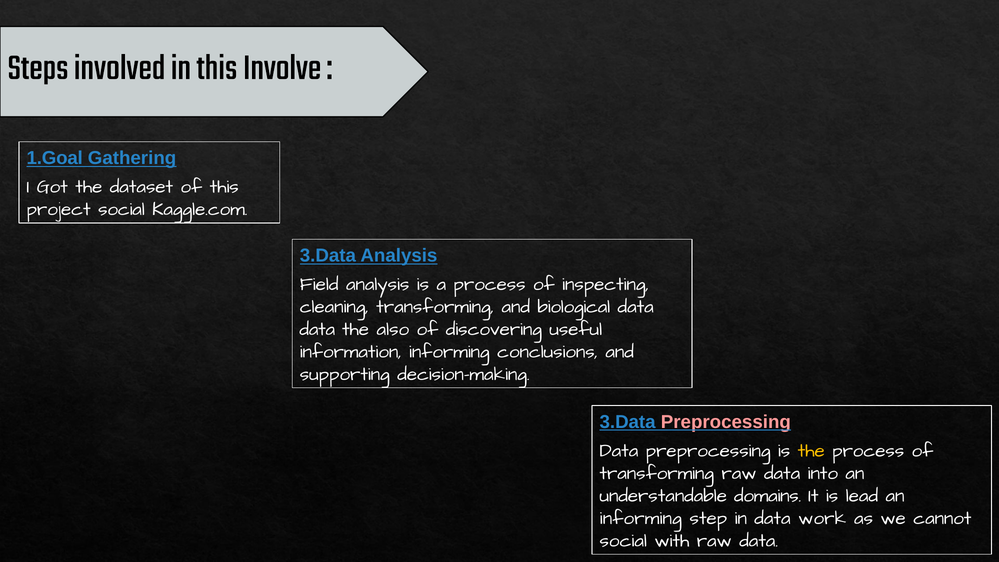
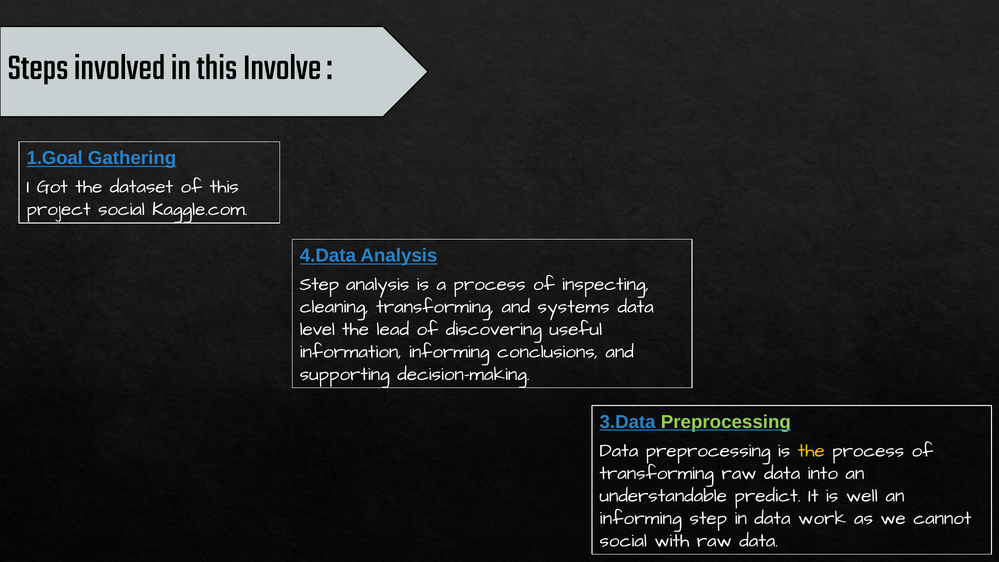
3.Data: 3.Data -> 4.Data (328, 255)
Field: Field -> Step (319, 284)
biological: biological -> systems (574, 307)
data: data -> level (317, 329)
also: also -> lead (393, 329)
Preprocessing colour: pink -> light green (726, 422)
domains: domains -> predict (767, 496)
lead: lead -> well (862, 496)
